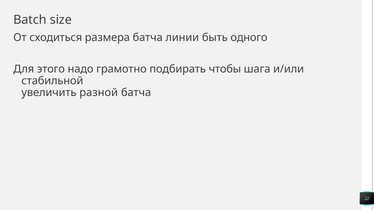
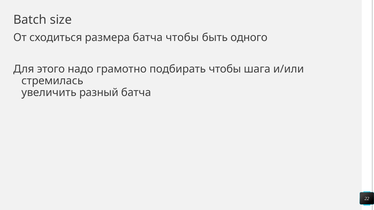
батча линии: линии -> чтобы (182, 38)
стабильной: стабильной -> стремилась (52, 81)
разной: разной -> разный (99, 93)
